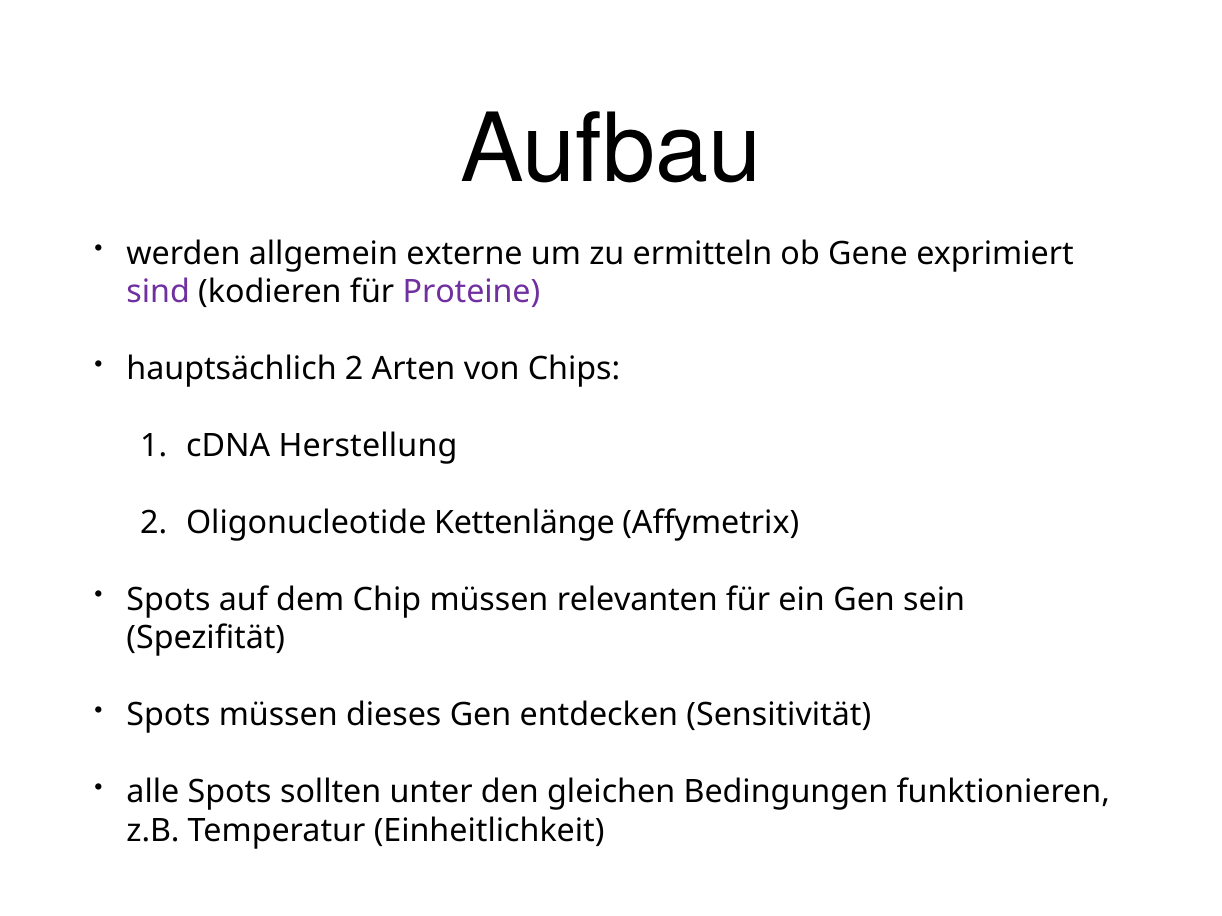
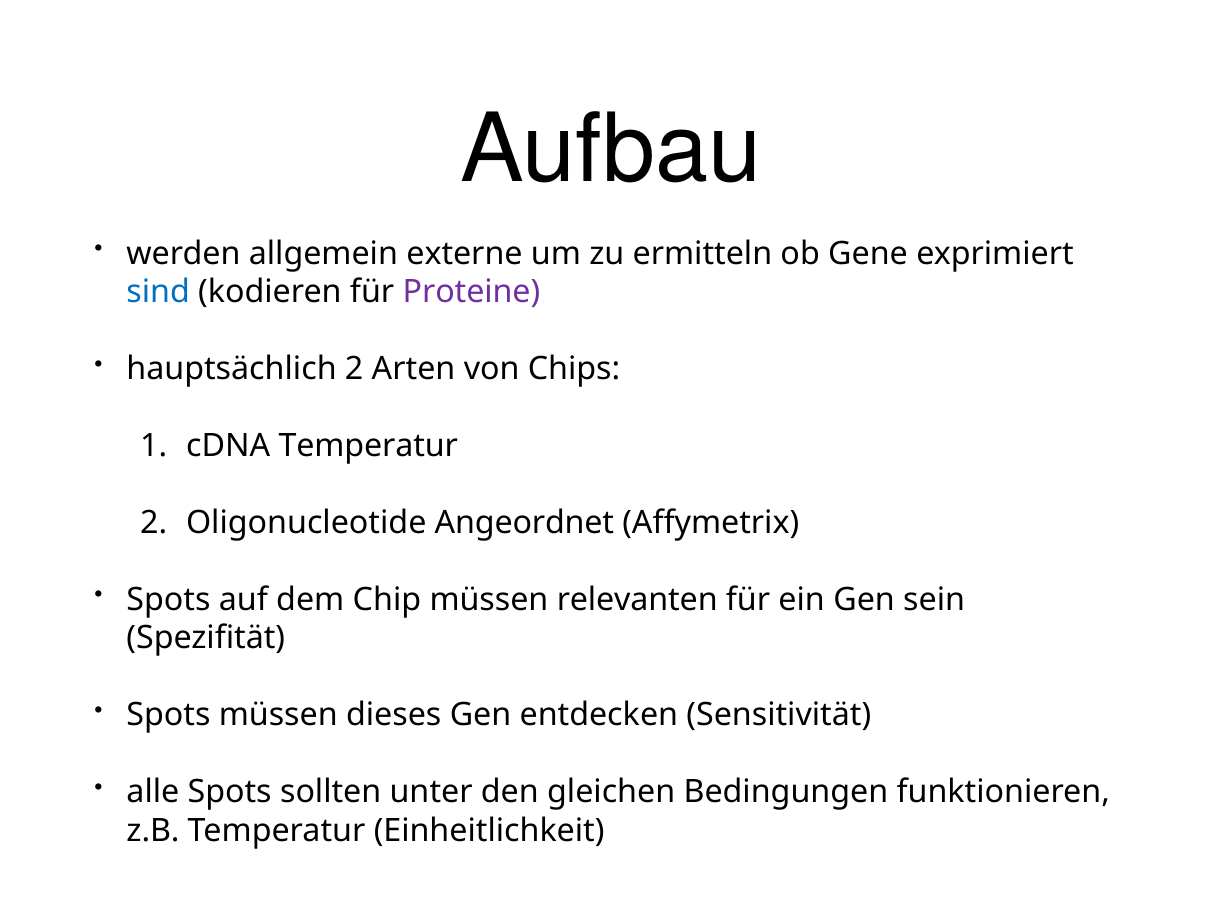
sind colour: purple -> blue (158, 292)
cDNA Herstellung: Herstellung -> Temperatur (368, 446)
Kettenlänge: Kettenlänge -> Angeordnet (524, 523)
